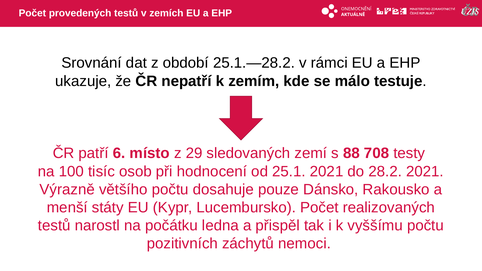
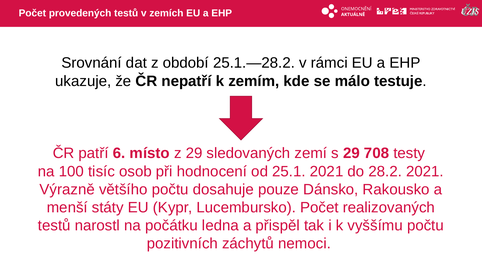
s 88: 88 -> 29 (351, 153)
